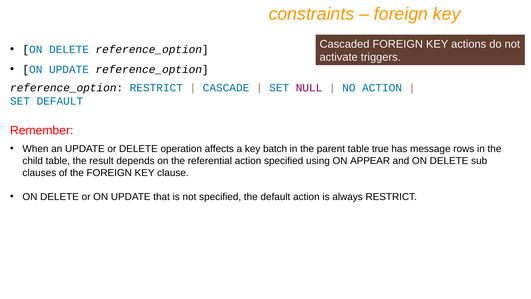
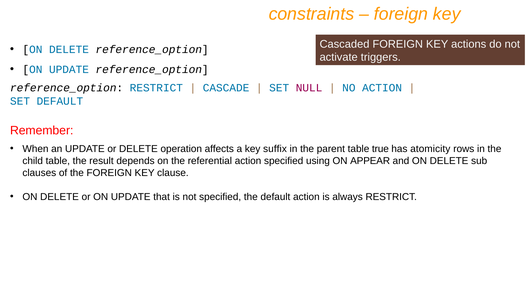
batch: batch -> suffix (275, 149)
message: message -> atomicity (430, 149)
